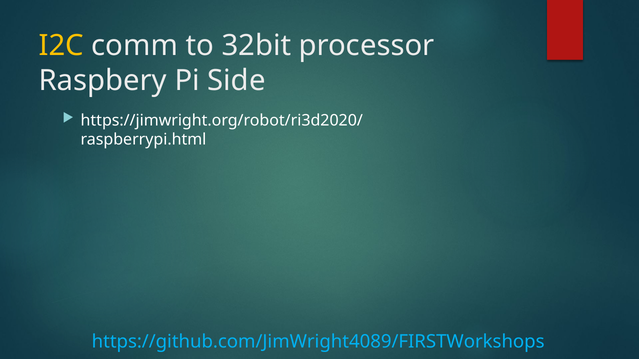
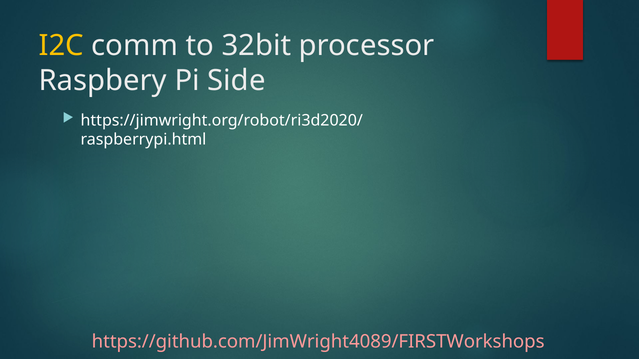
https://github.com/JimWright4089/FIRSTWorkshops colour: light blue -> pink (318, 342)
